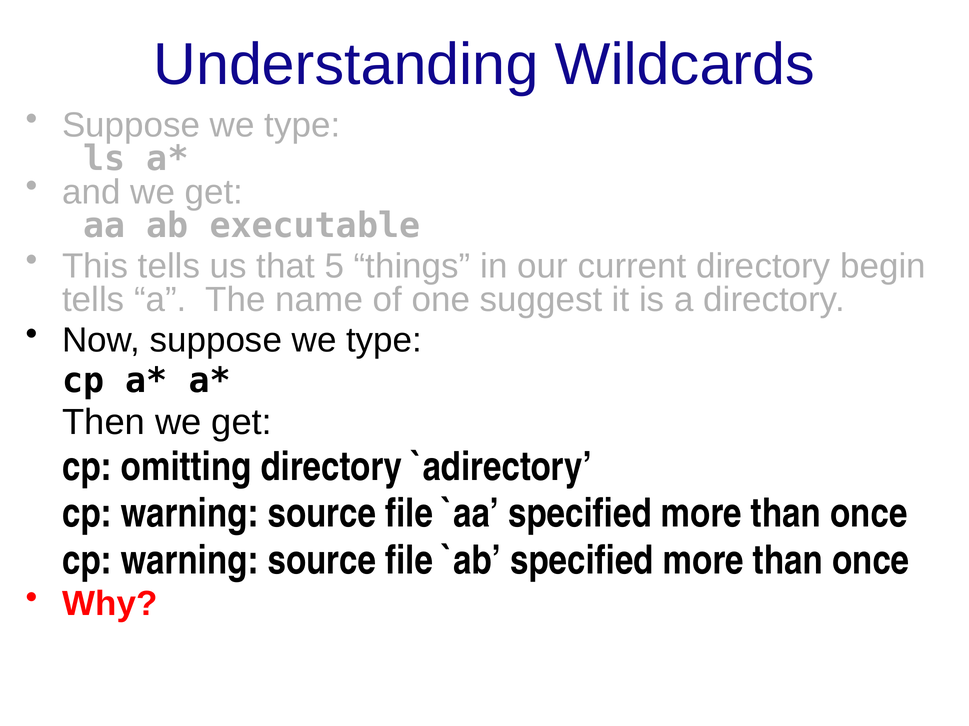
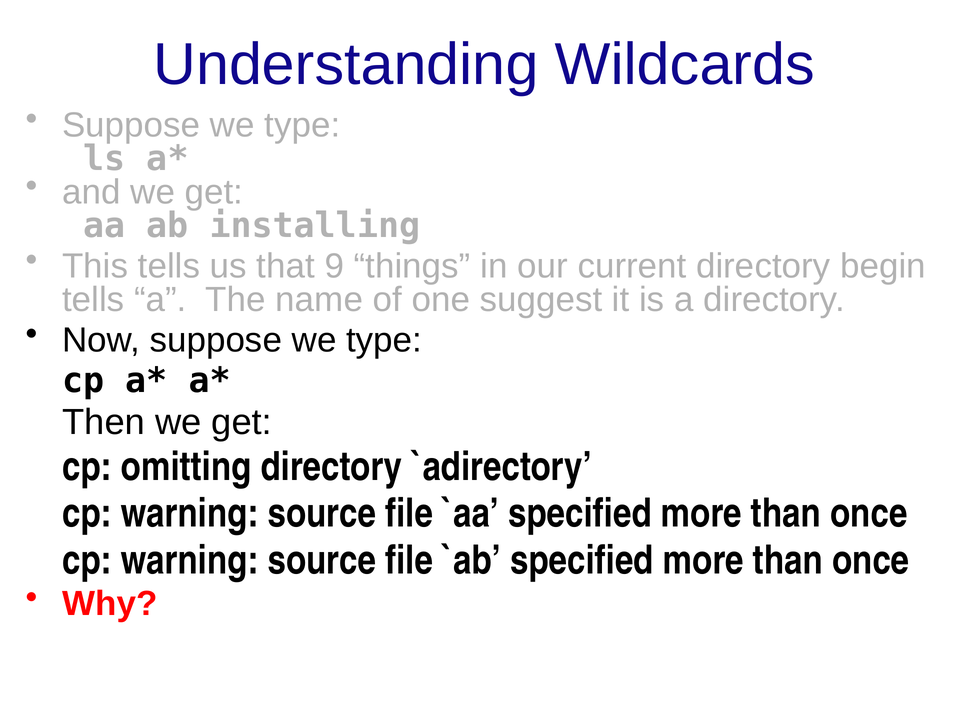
executable: executable -> installing (315, 226)
5: 5 -> 9 (334, 266)
